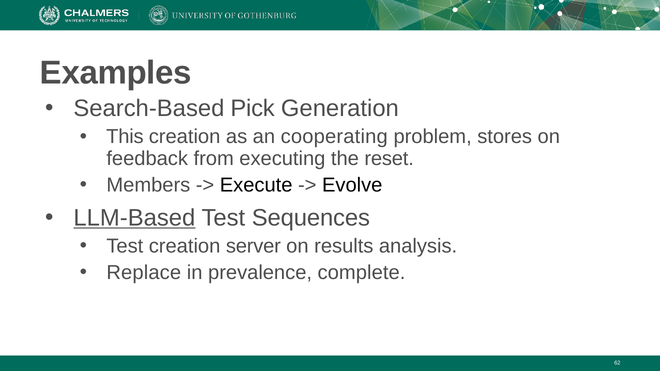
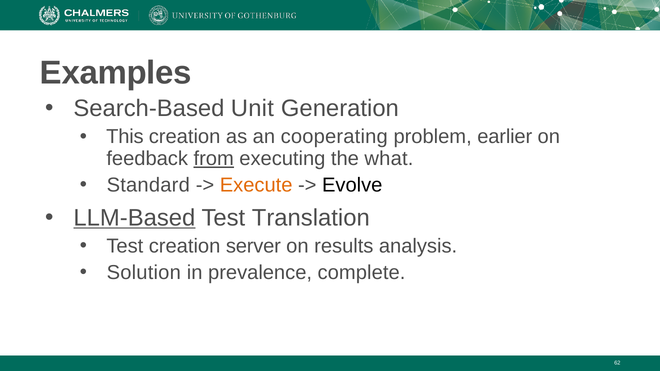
Pick: Pick -> Unit (252, 109)
stores: stores -> earlier (505, 137)
from underline: none -> present (214, 159)
reset: reset -> what (389, 159)
Members: Members -> Standard (148, 185)
Execute colour: black -> orange (256, 185)
Sequences: Sequences -> Translation (311, 218)
Replace: Replace -> Solution (144, 273)
